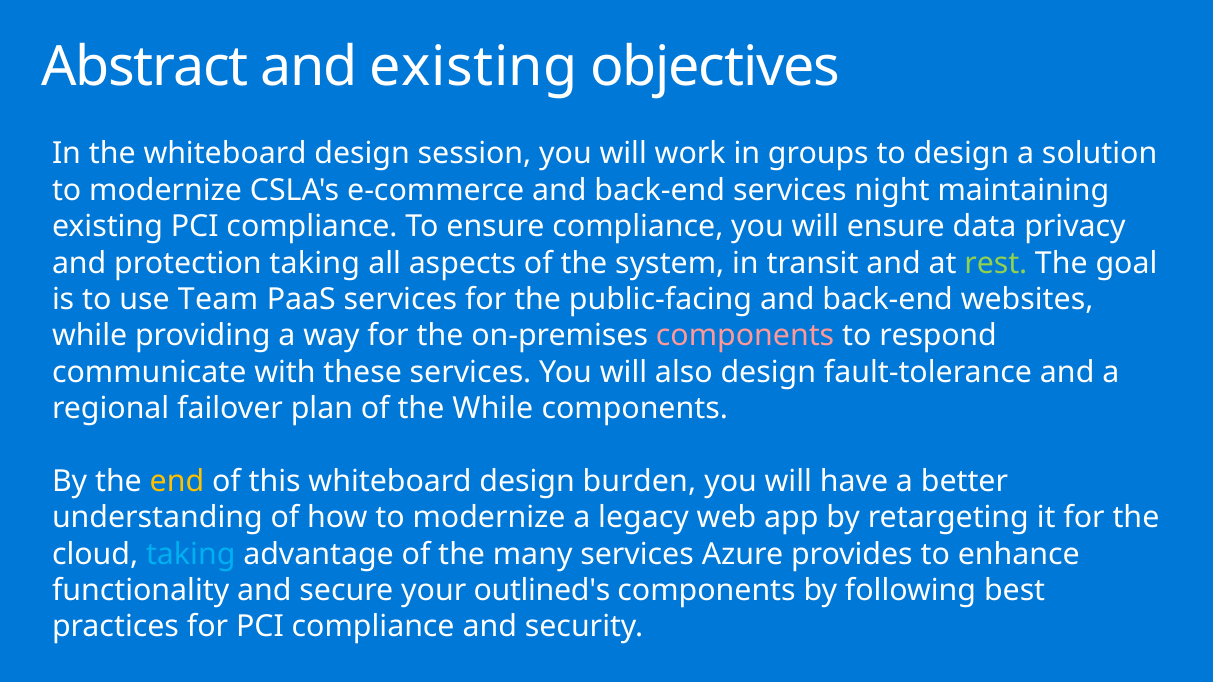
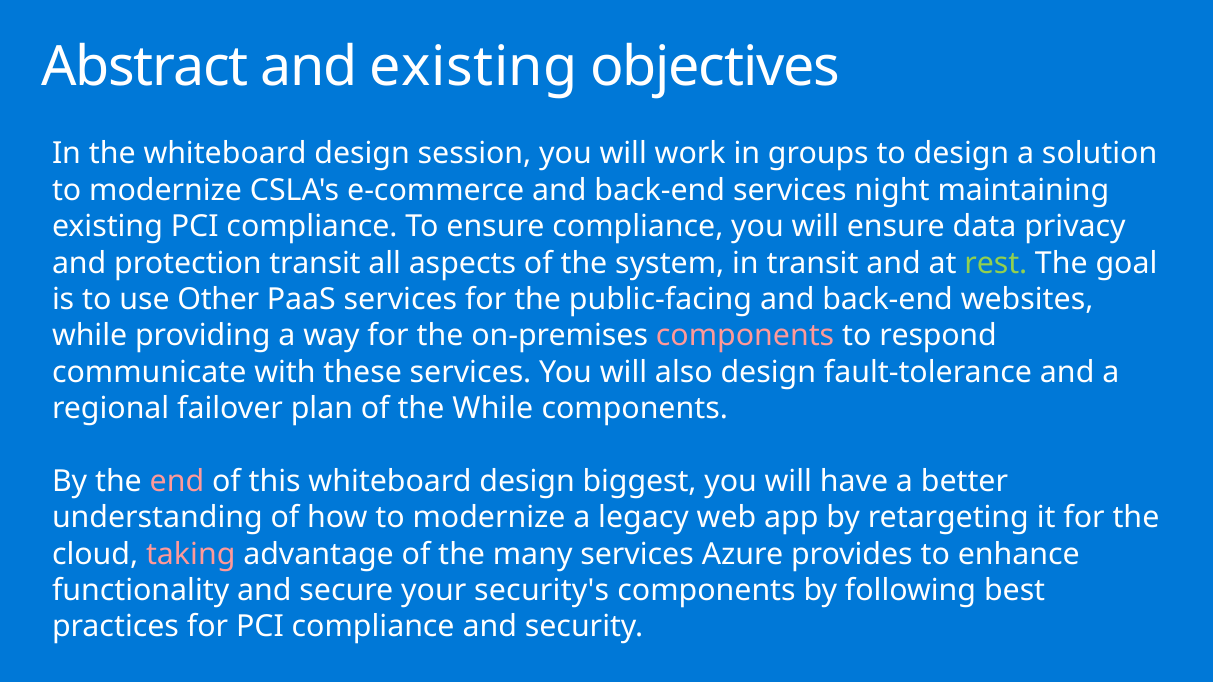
protection taking: taking -> transit (315, 263)
Team: Team -> Other (218, 300)
end colour: yellow -> pink (177, 481)
burden: burden -> biggest (640, 481)
taking colour: light blue -> pink (191, 554)
outlined's: outlined's -> security's (542, 591)
